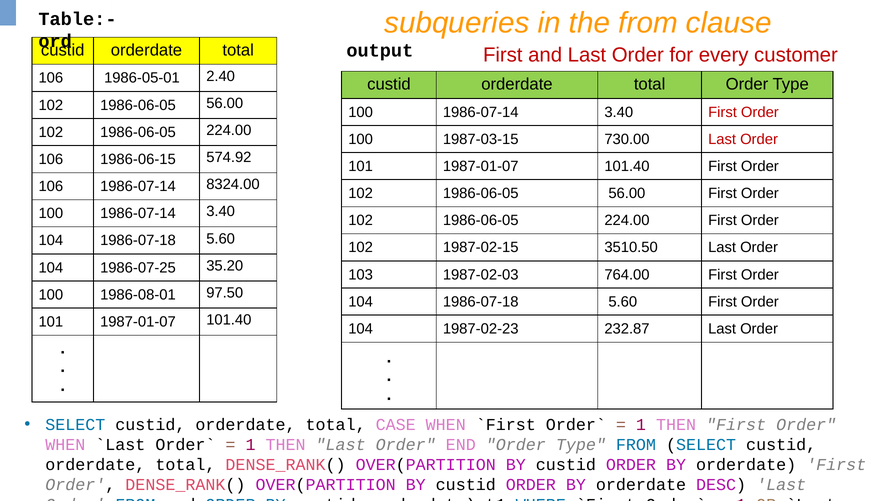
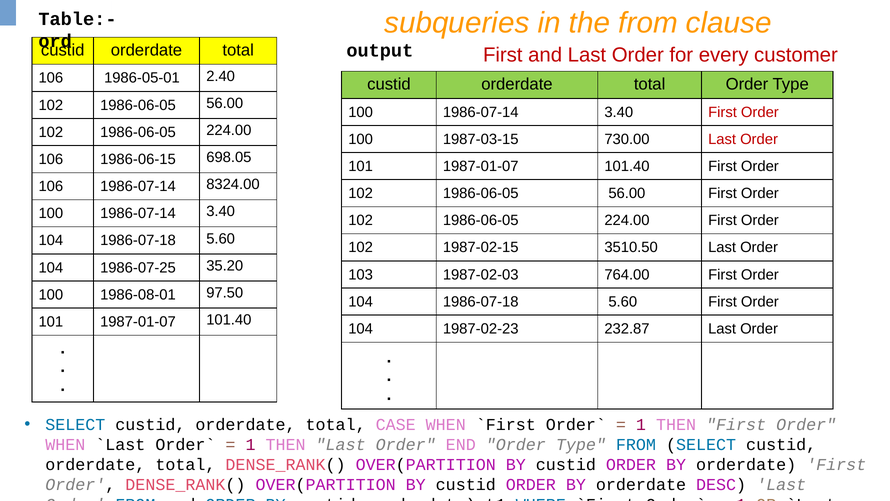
574.92: 574.92 -> 698.05 (229, 157)
